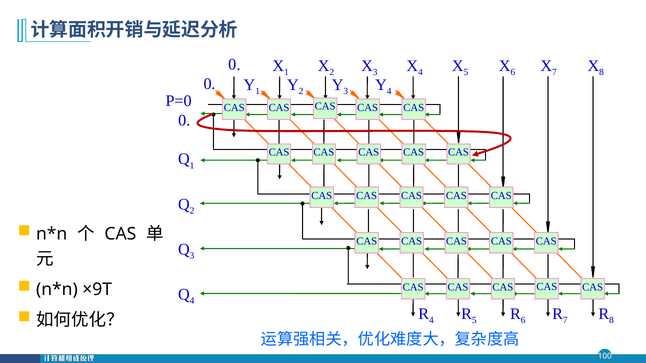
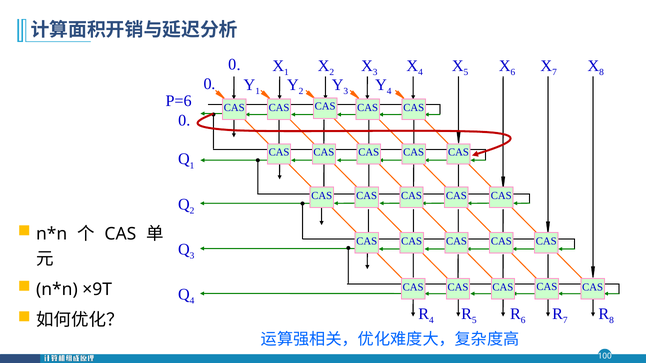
P=0: P=0 -> P=6 (179, 101)
